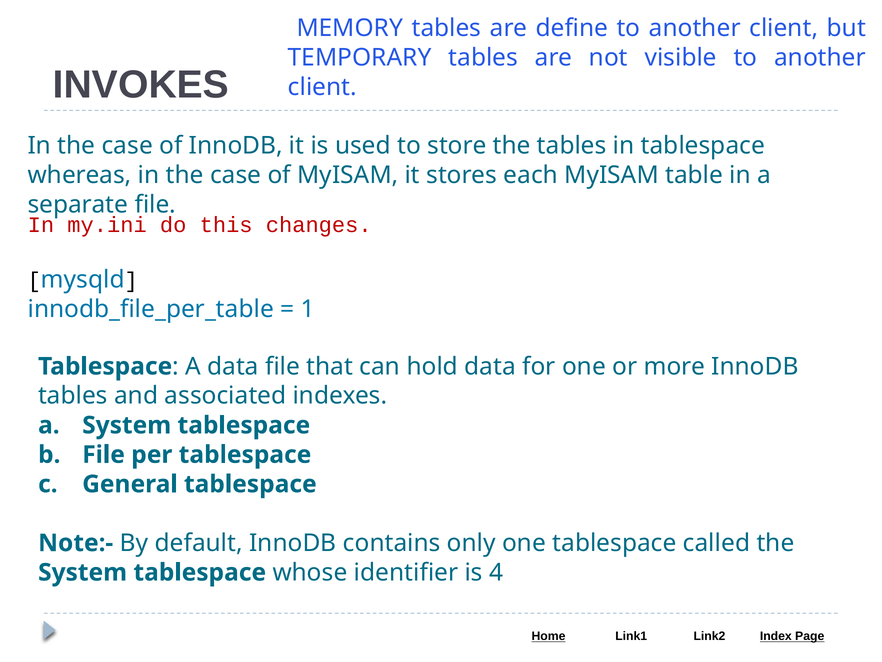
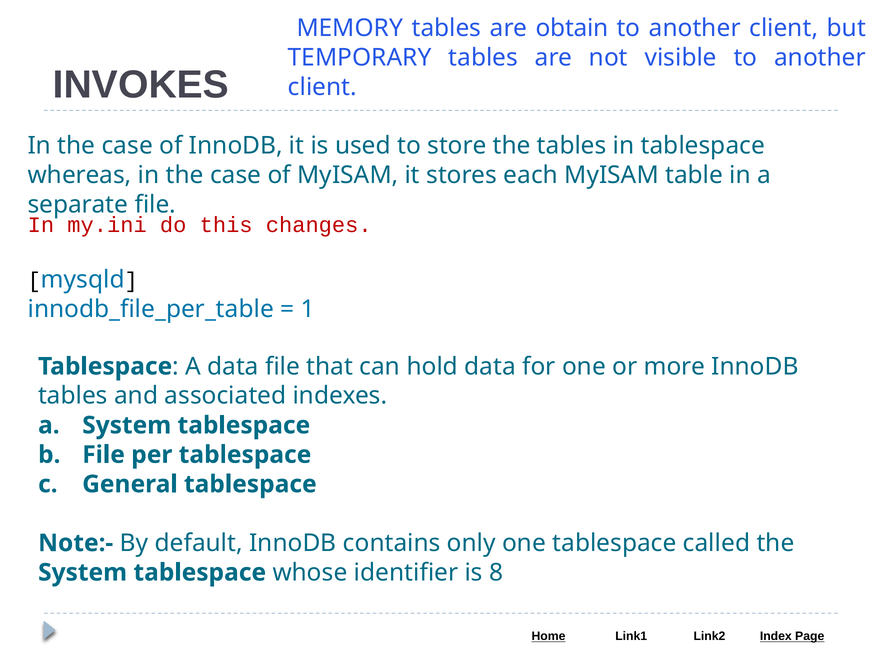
define: define -> obtain (572, 28)
4: 4 -> 8 (496, 572)
